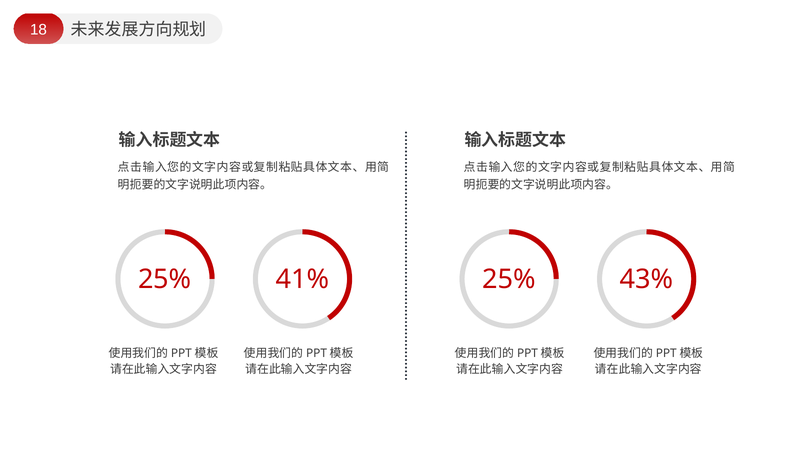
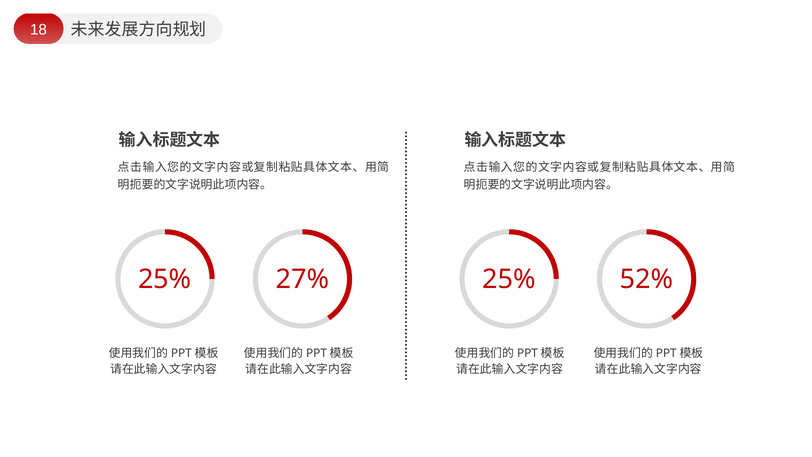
41%: 41% -> 27% (302, 279)
43%: 43% -> 52% (646, 279)
